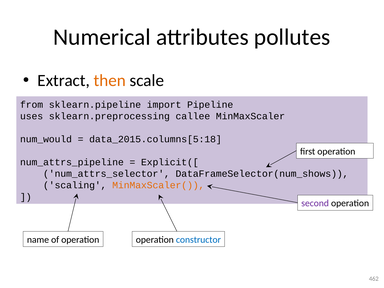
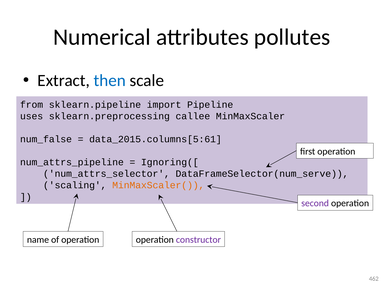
then colour: orange -> blue (110, 81)
num_would: num_would -> num_false (46, 139)
data_2015.columns[5:18: data_2015.columns[5:18 -> data_2015.columns[5:61 (155, 139)
Explicit([: Explicit([ -> Ignoring([ (170, 162)
DataFrameSelector(num_shows: DataFrameSelector(num_shows -> DataFrameSelector(num_serve (262, 174)
constructor colour: blue -> purple (198, 240)
